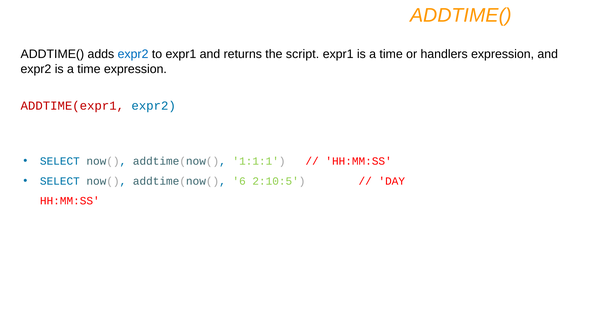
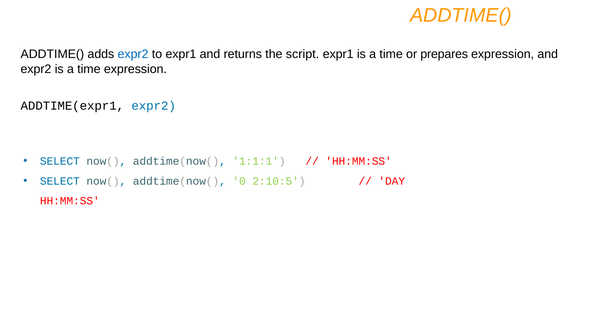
handlers: handlers -> prepares (444, 54)
ADDTIME(expr1 colour: red -> black (72, 106)
6: 6 -> 0 (239, 181)
